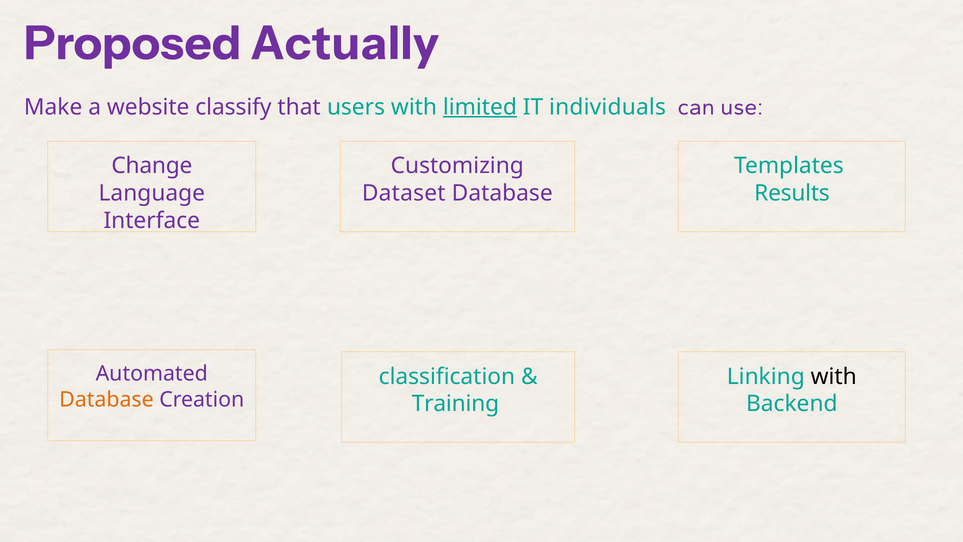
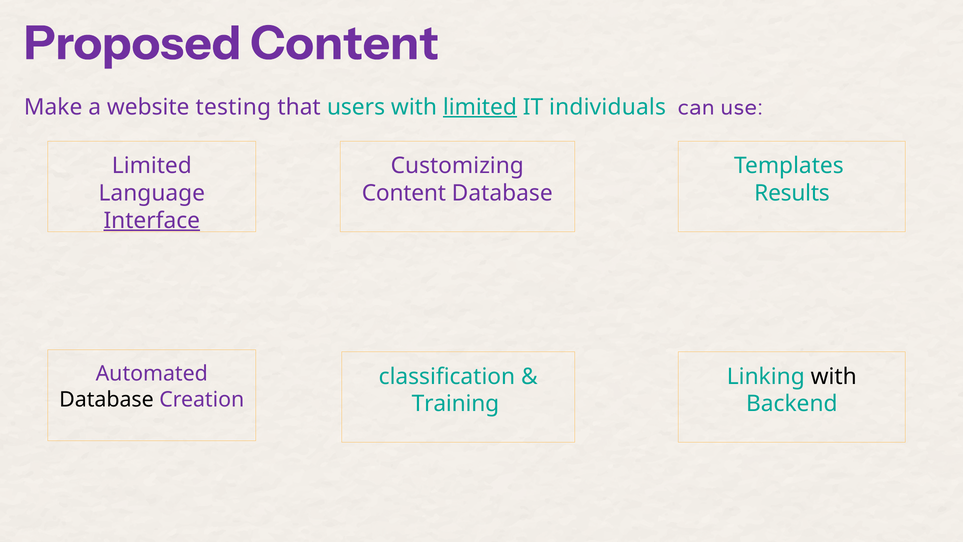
Proposed Actually: Actually -> Content (345, 44)
classify: classify -> testing (233, 107)
Change: Change -> Limited (152, 166)
Dataset: Dataset -> Content (404, 193)
Interface underline: none -> present (152, 220)
Database colour: orange -> black (106, 399)
